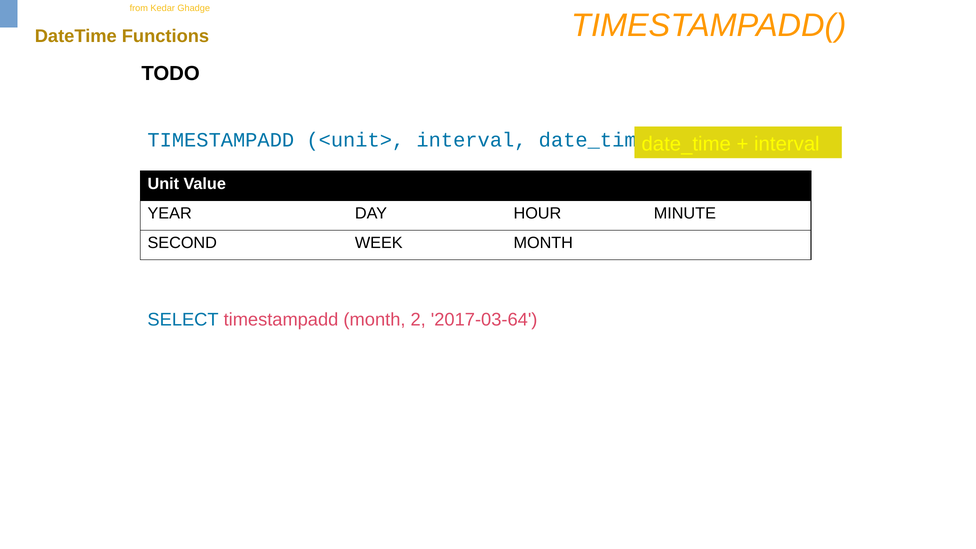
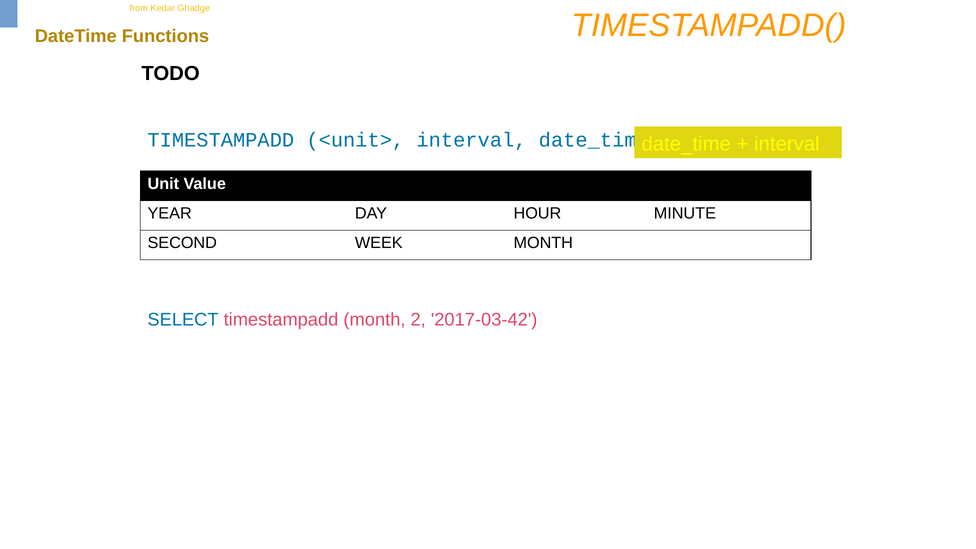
2017-03-64: 2017-03-64 -> 2017-03-42 (484, 320)
